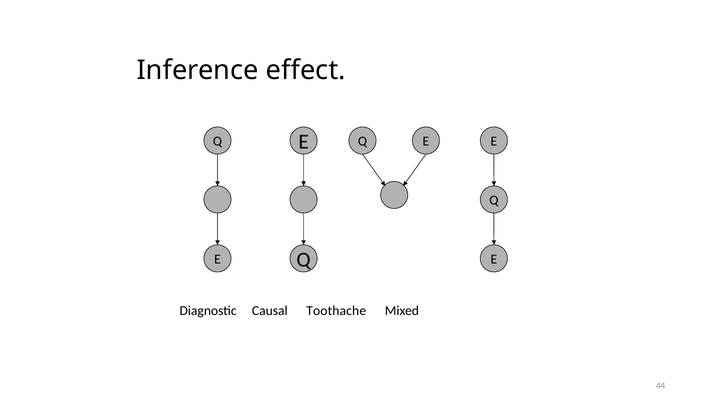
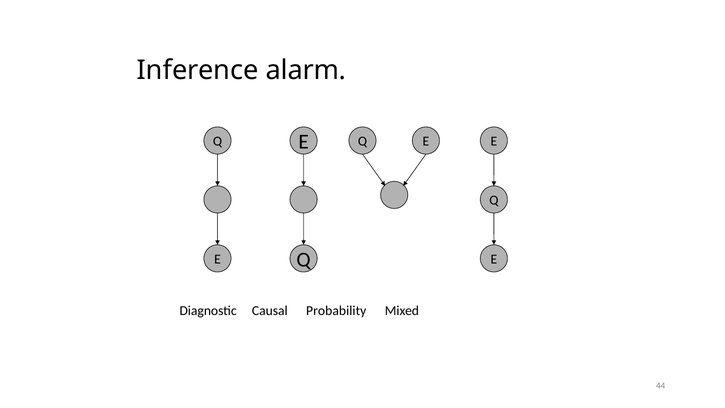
effect: effect -> alarm (306, 70)
Toothache: Toothache -> Probability (336, 311)
